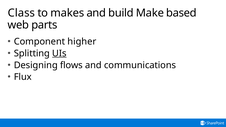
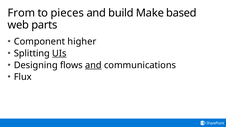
Class: Class -> From (21, 13)
makes: makes -> pieces (67, 13)
and underline: none -> present (93, 65)
